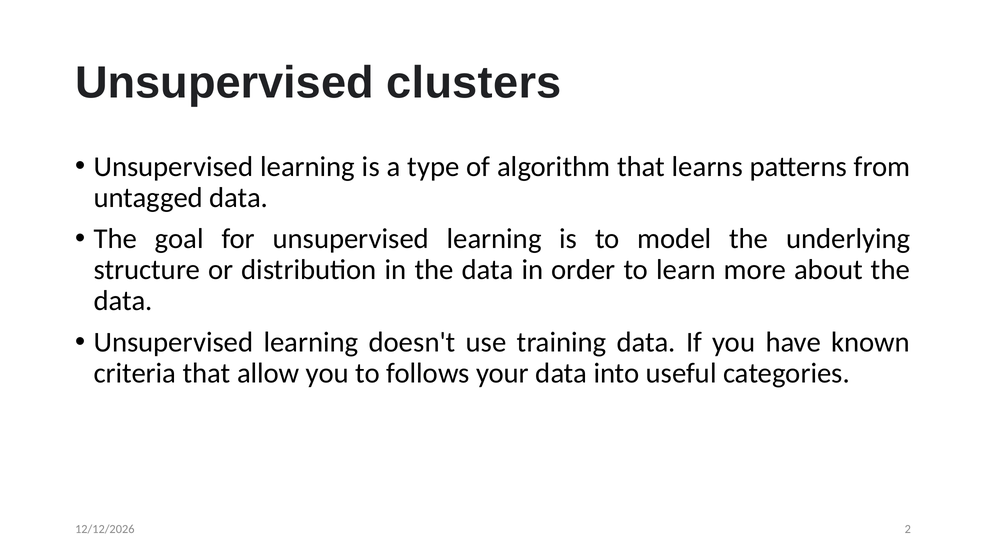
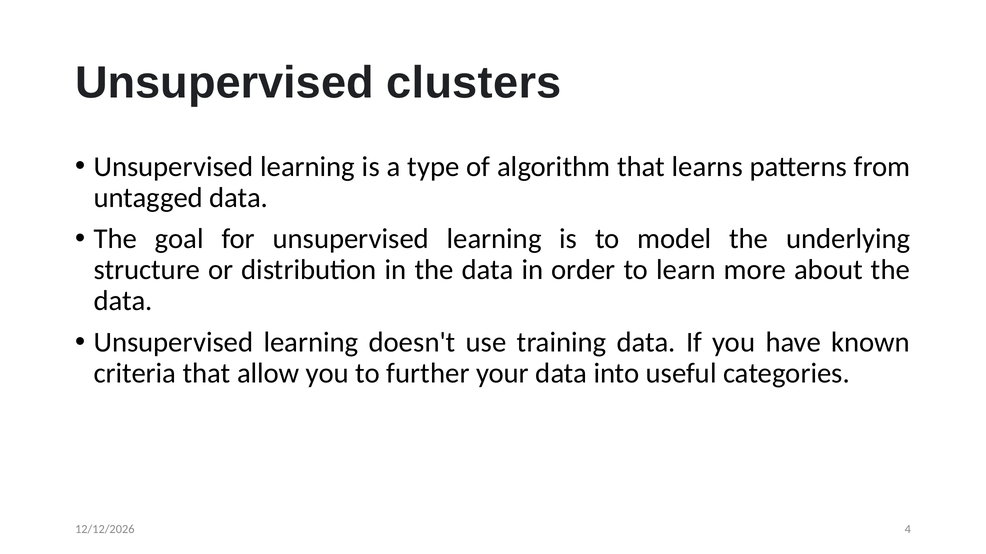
follows: follows -> further (428, 374)
2: 2 -> 4 (908, 530)
